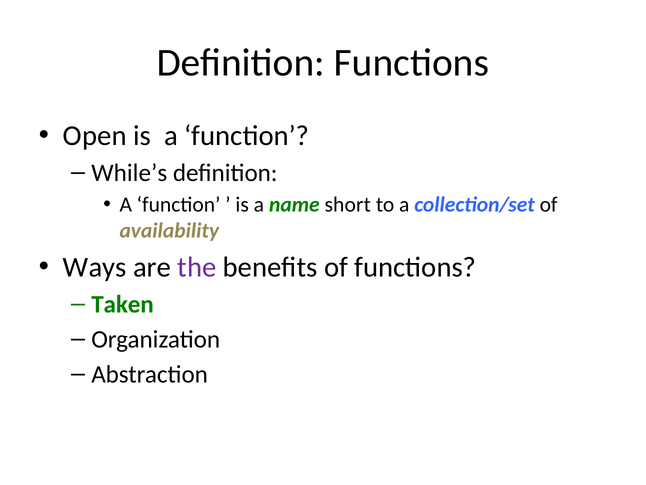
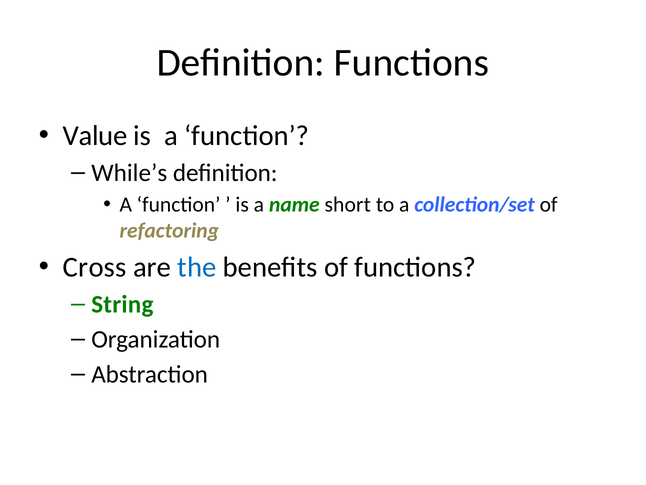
Open: Open -> Value (95, 136)
availability: availability -> refactoring (169, 230)
Ways: Ways -> Cross (95, 267)
the colour: purple -> blue (197, 267)
Taken: Taken -> String (122, 304)
